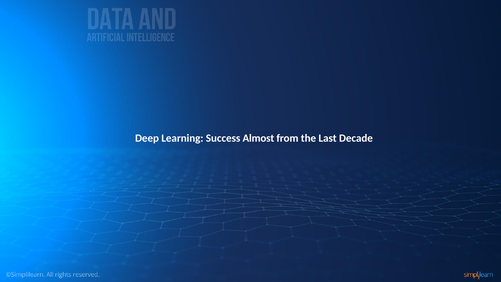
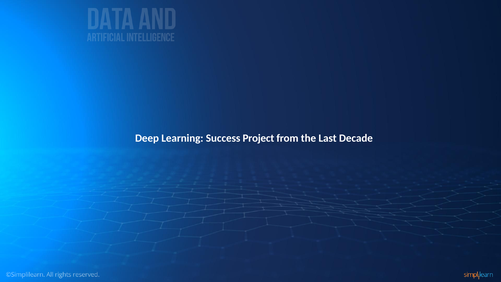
Almost: Almost -> Project (258, 138)
